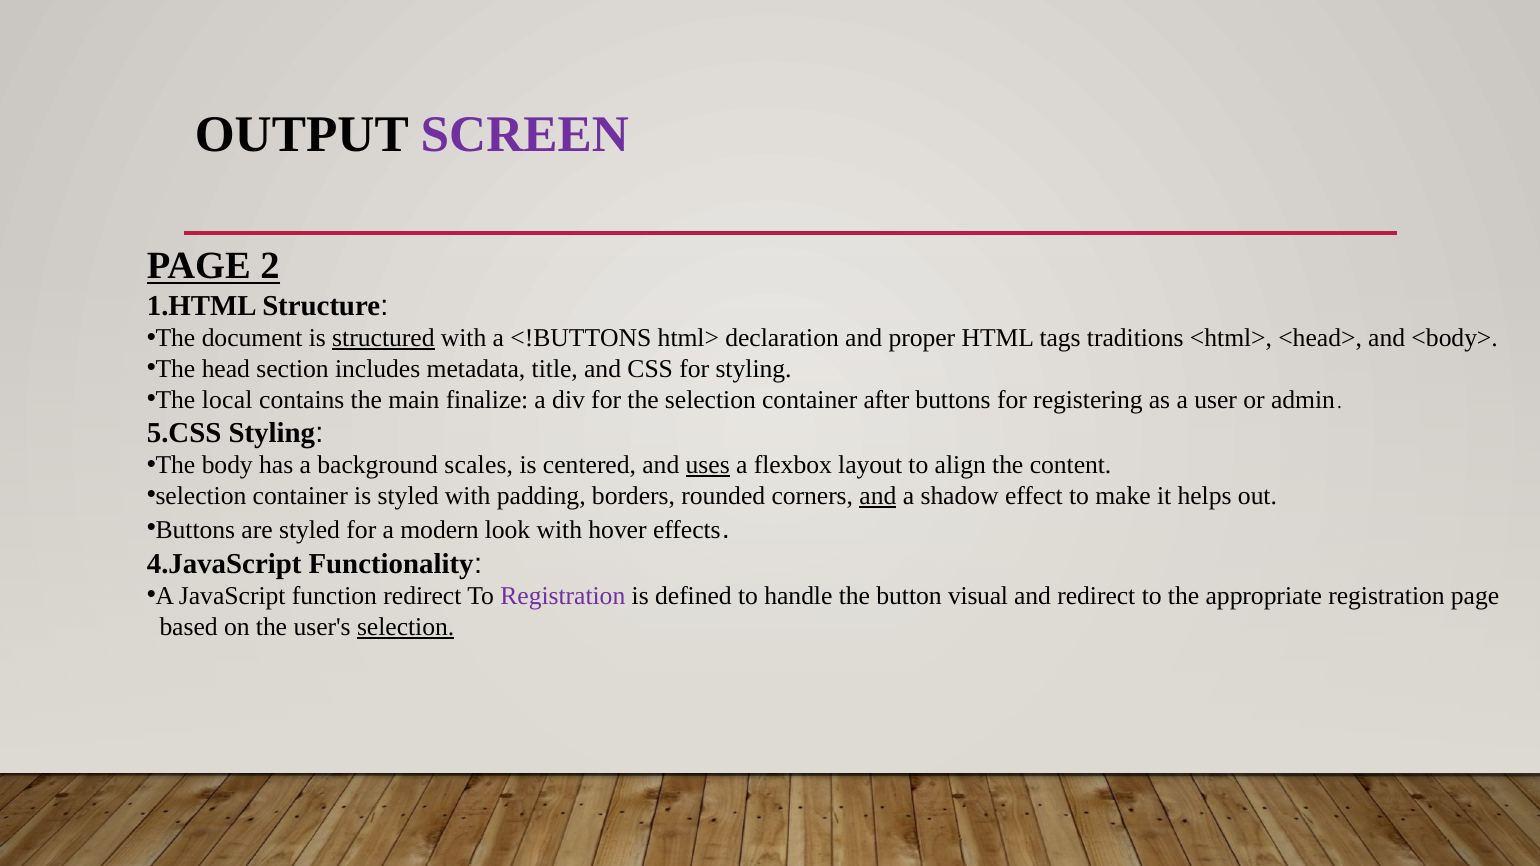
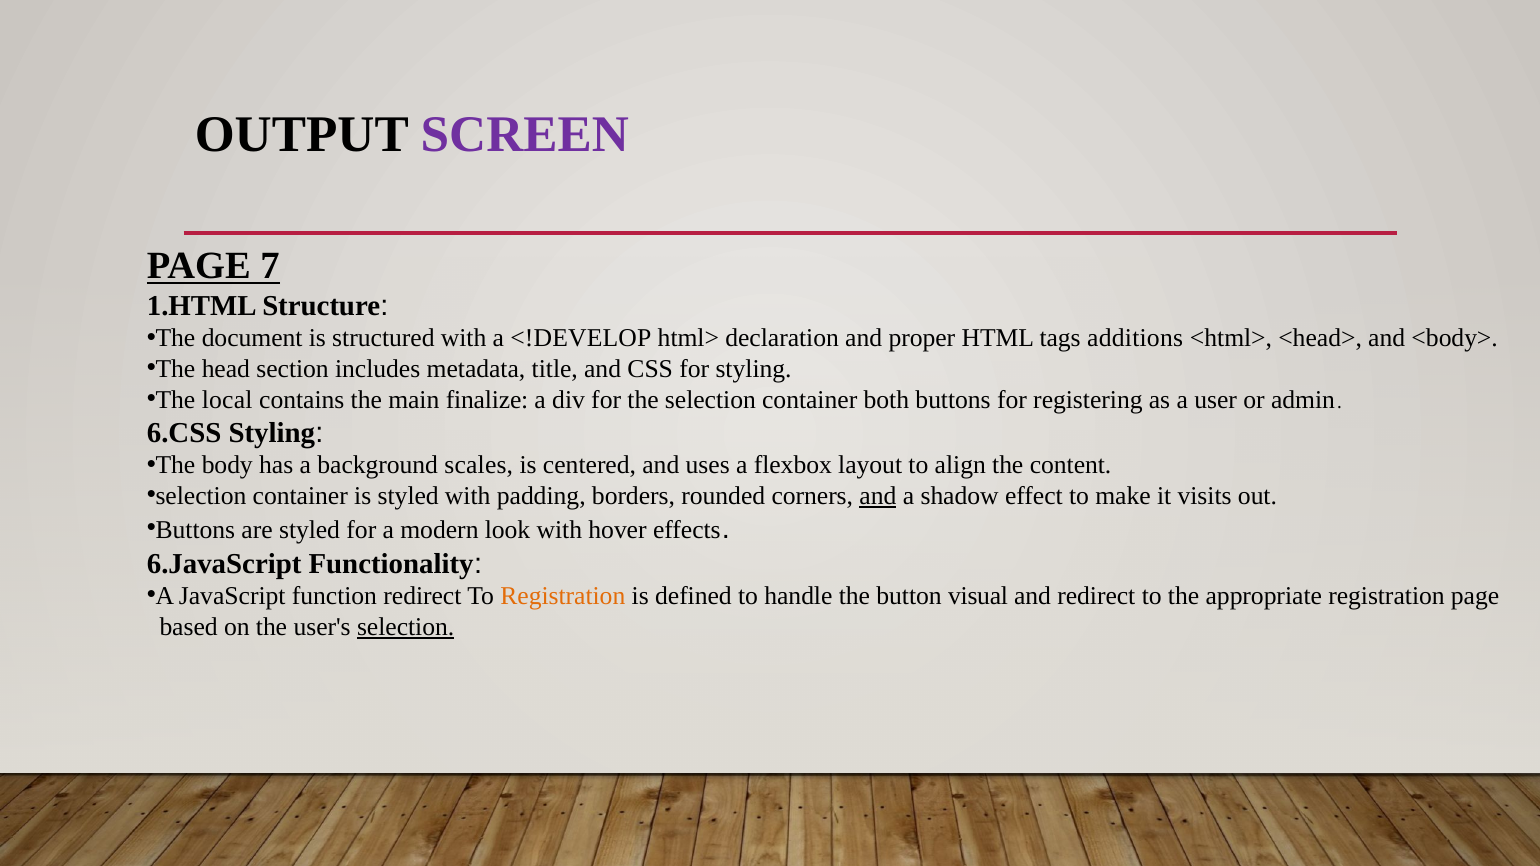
2: 2 -> 7 (270, 266)
structured underline: present -> none (383, 338)
<!BUTTONS: <!BUTTONS -> <!DEVELOP (581, 338)
traditions: traditions -> additions (1135, 338)
after: after -> both (886, 400)
5.CSS: 5.CSS -> 6.CSS (184, 433)
uses underline: present -> none (708, 465)
helps: helps -> visits (1205, 496)
4.JavaScript: 4.JavaScript -> 6.JavaScript (224, 564)
Registration colour: purple -> orange (563, 596)
